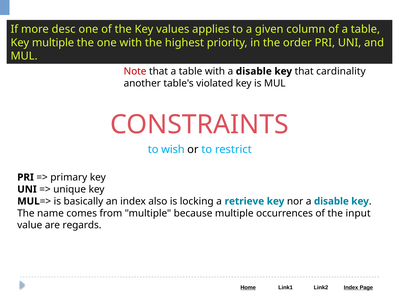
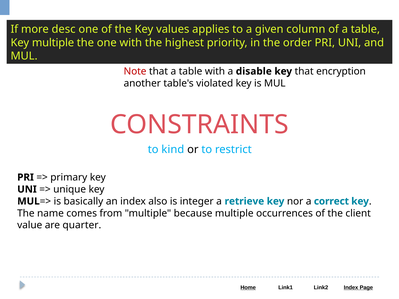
cardinality: cardinality -> encryption (341, 71)
wish: wish -> kind (173, 150)
locking: locking -> integer (197, 201)
nor a disable: disable -> correct (331, 201)
input: input -> client (358, 213)
regards: regards -> quarter (82, 225)
